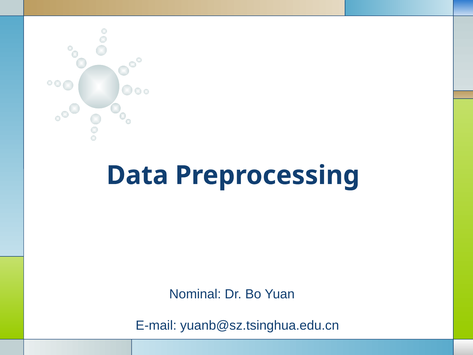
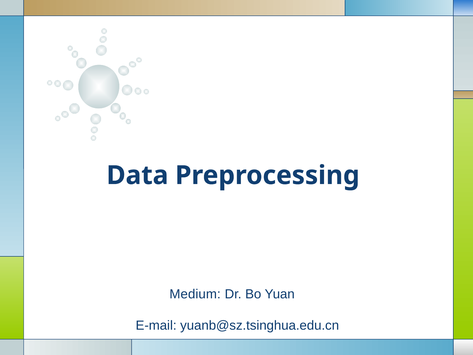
Nominal: Nominal -> Medium (195, 294)
